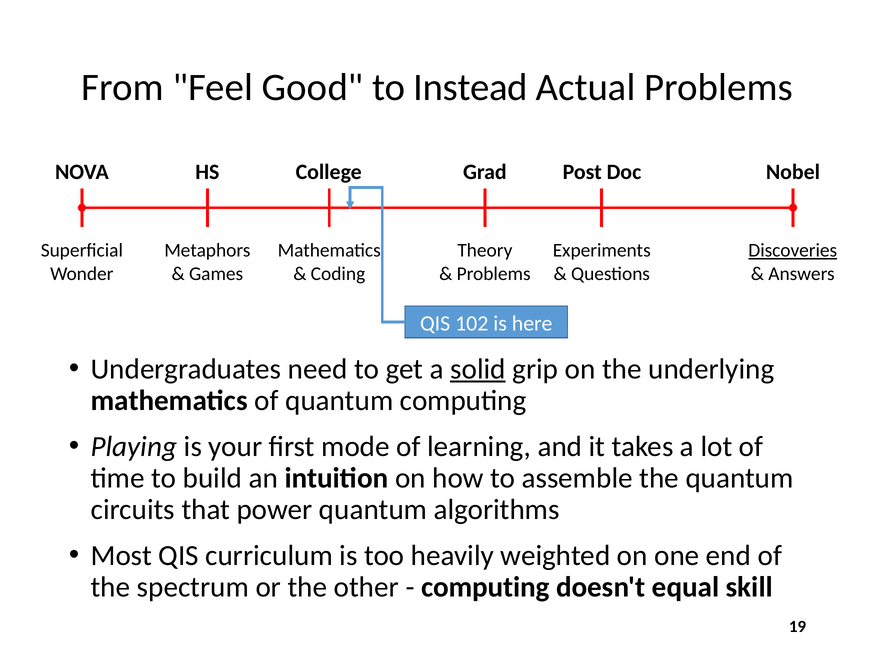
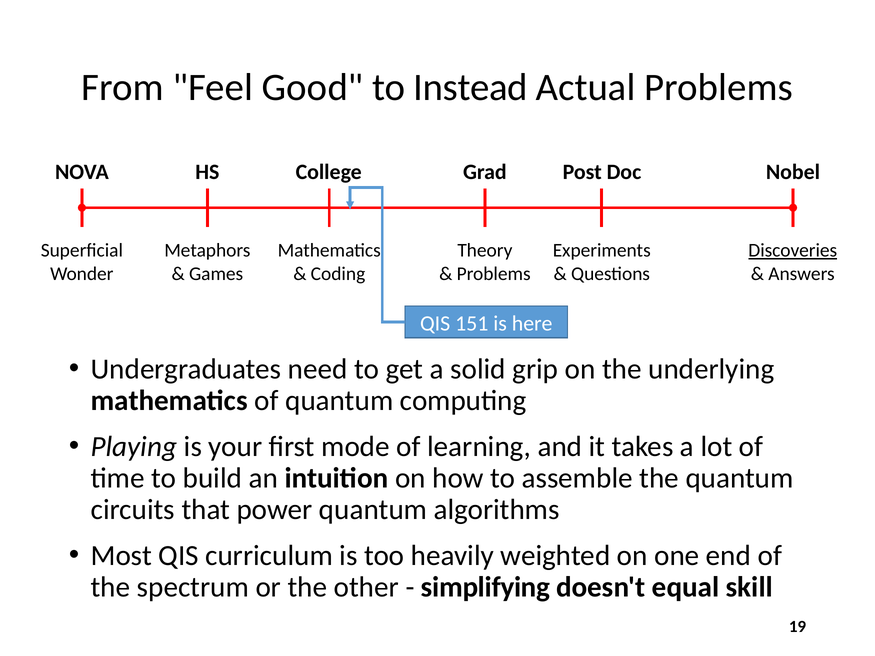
102: 102 -> 151 (472, 324)
solid underline: present -> none (478, 369)
computing: computing -> simplifying (486, 587)
